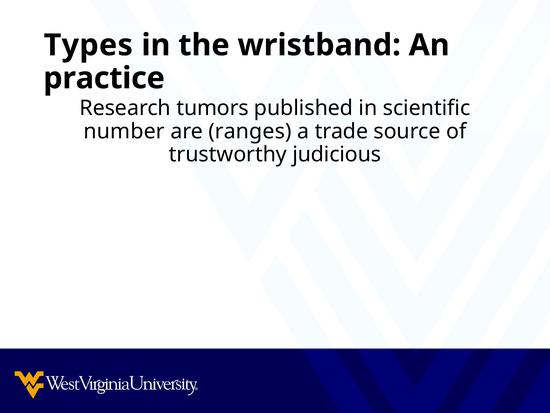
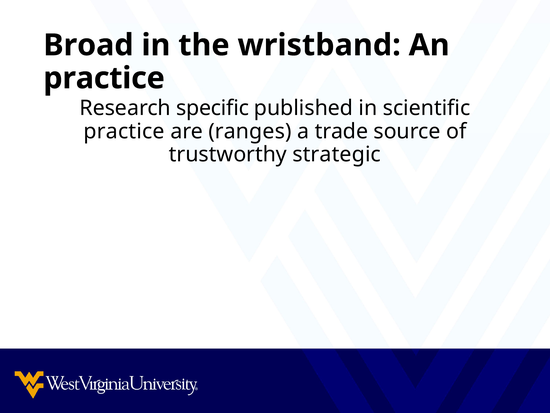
Types: Types -> Broad (88, 45)
tumors: tumors -> specific (213, 108)
number: number -> practice (124, 131)
judicious: judicious -> strategic (337, 154)
